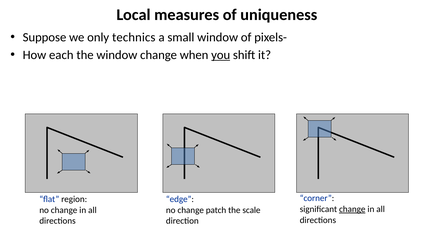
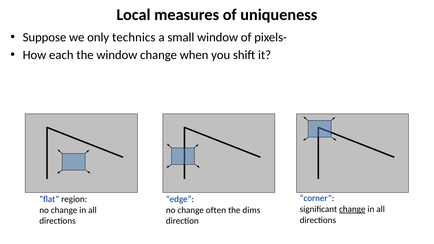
you underline: present -> none (221, 55)
patch: patch -> often (216, 210)
scale: scale -> dims (251, 210)
